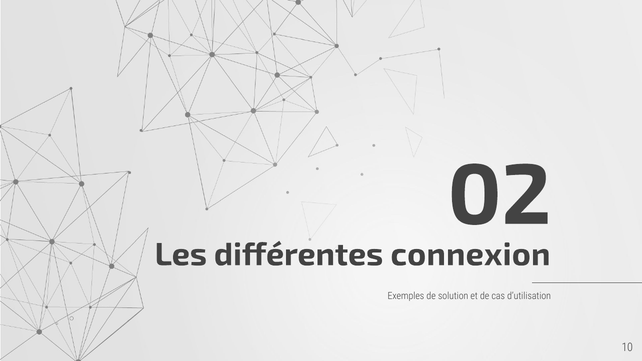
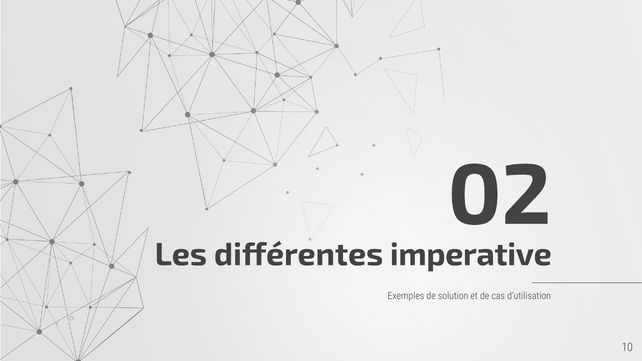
connexion: connexion -> imperative (471, 255)
